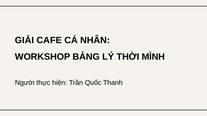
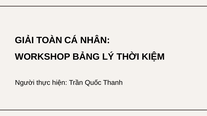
CAFE: CAFE -> TOÀN (49, 40)
MÌNH: MÌNH -> KIỆM (153, 57)
